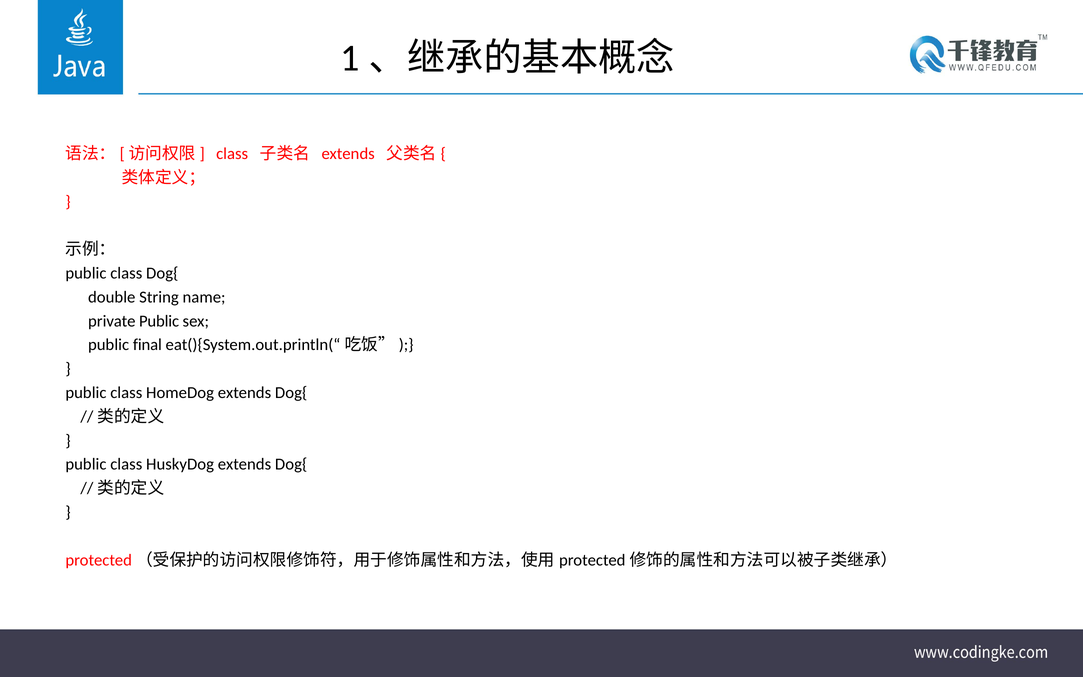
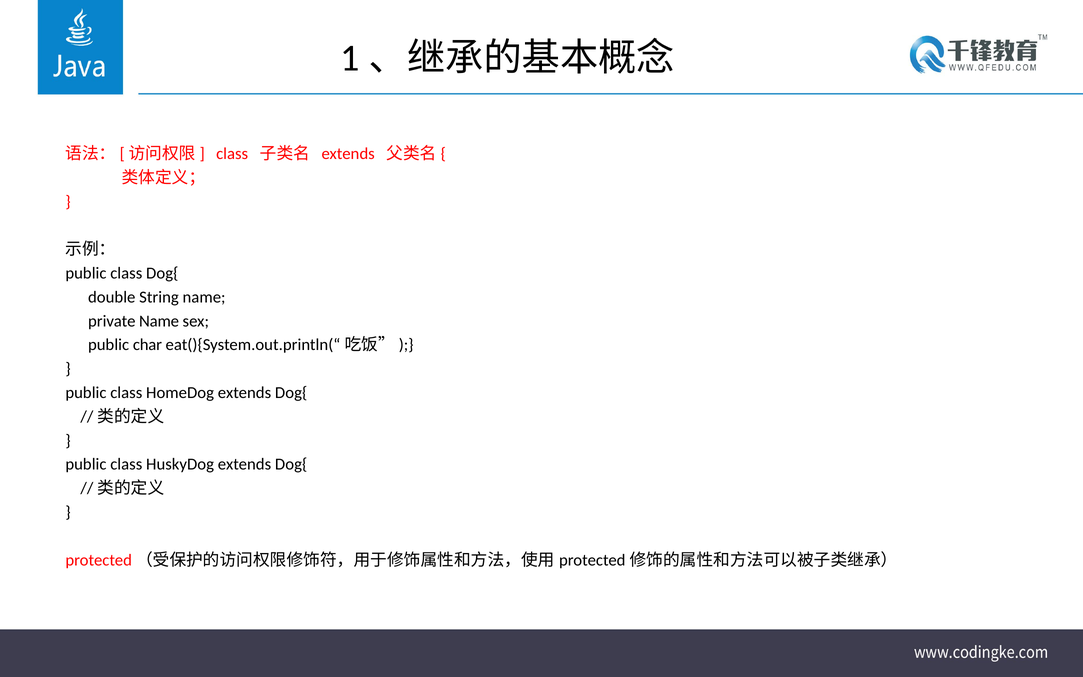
private Public: Public -> Name (159, 321)
final: final -> char (147, 345)
